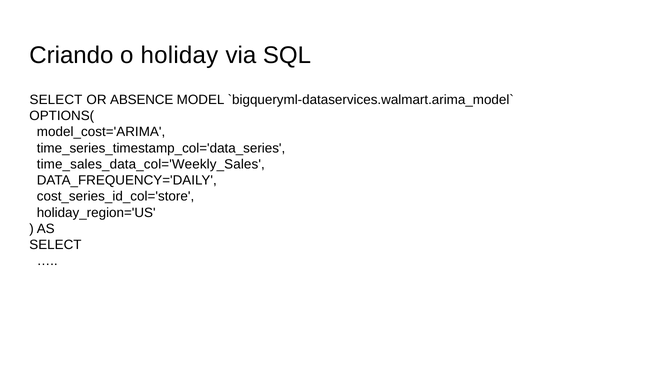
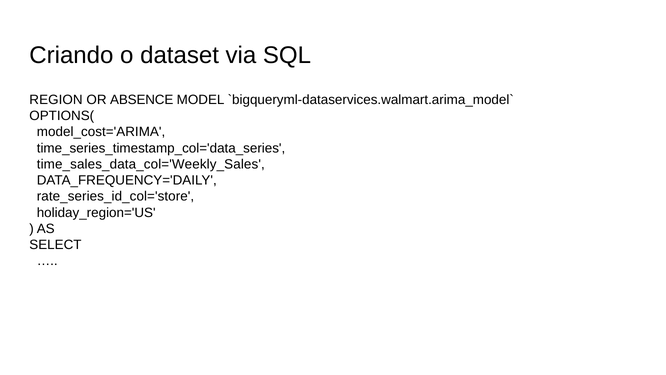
holiday: holiday -> dataset (180, 55)
SELECT: SELECT -> REGION (56, 100)
cost_series_id_col='store: cost_series_id_col='store -> rate_series_id_col='store (115, 196)
